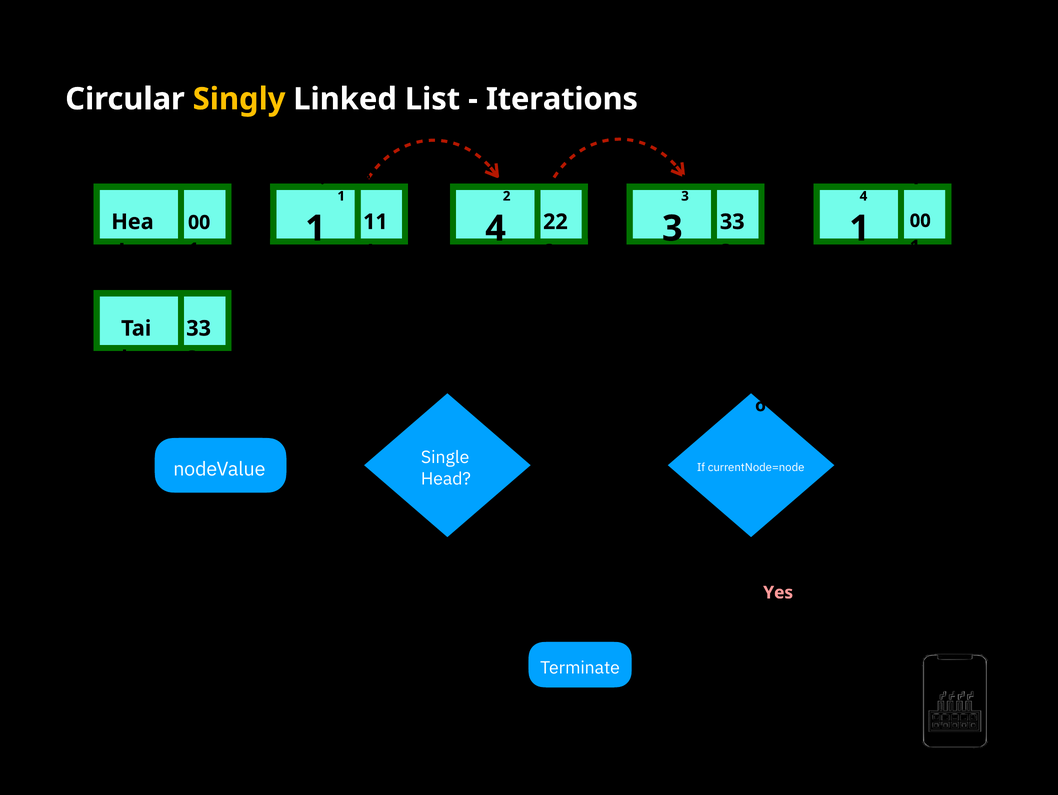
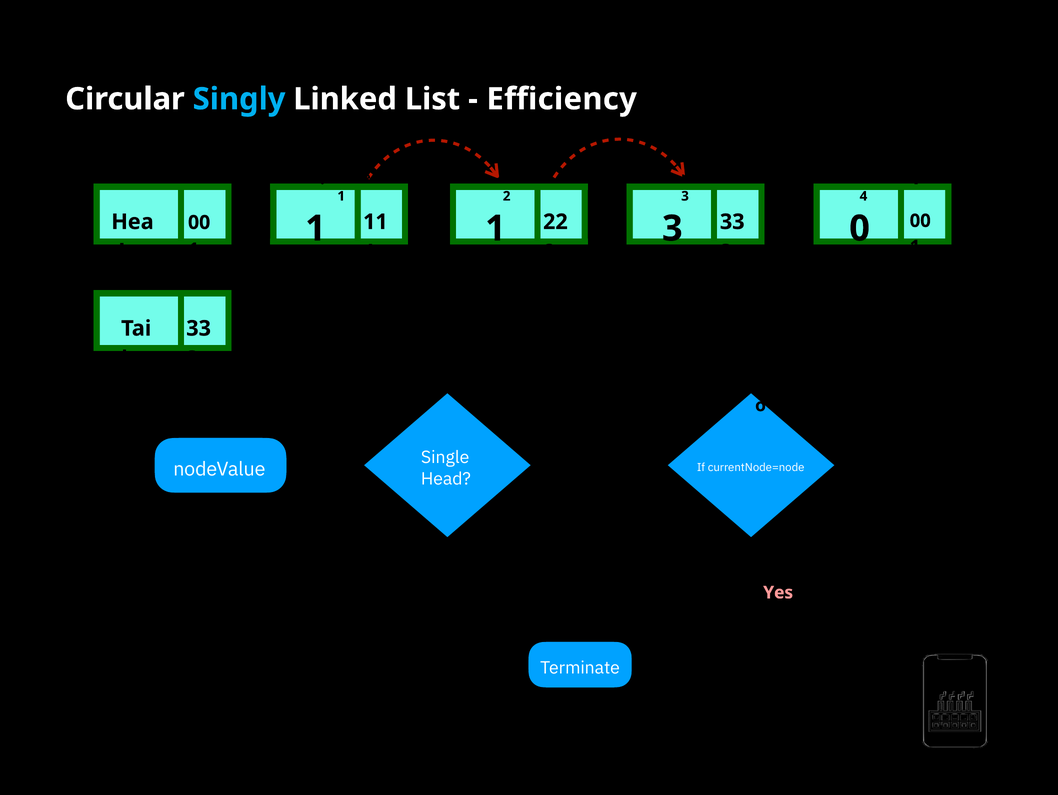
Singly colour: yellow -> light blue (239, 99)
Iterations: Iterations -> Eﬃciency (562, 99)
1 4: 4 -> 1 (496, 228)
3 1: 1 -> 0 (860, 228)
